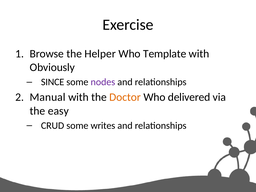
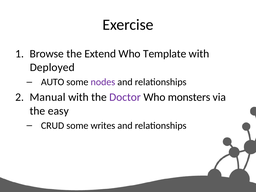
Helper: Helper -> Extend (100, 54)
Obviously: Obviously -> Deployed (52, 67)
SINCE: SINCE -> AUTO (53, 82)
Doctor colour: orange -> purple (125, 97)
delivered: delivered -> monsters (189, 97)
